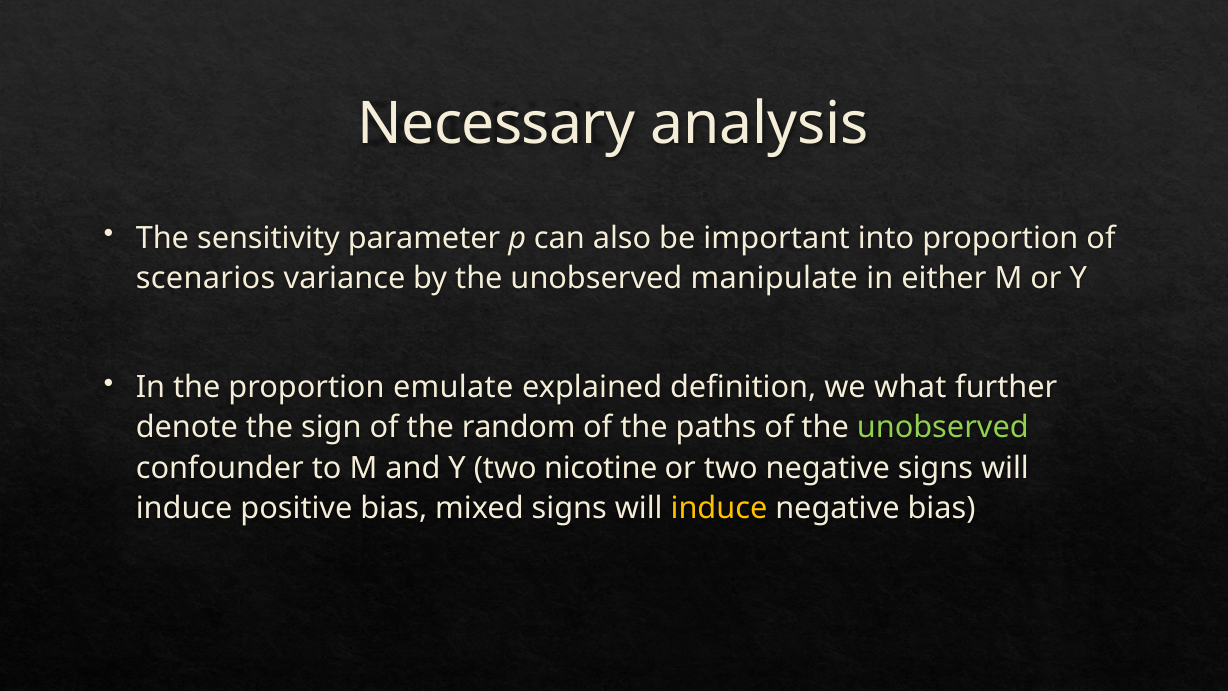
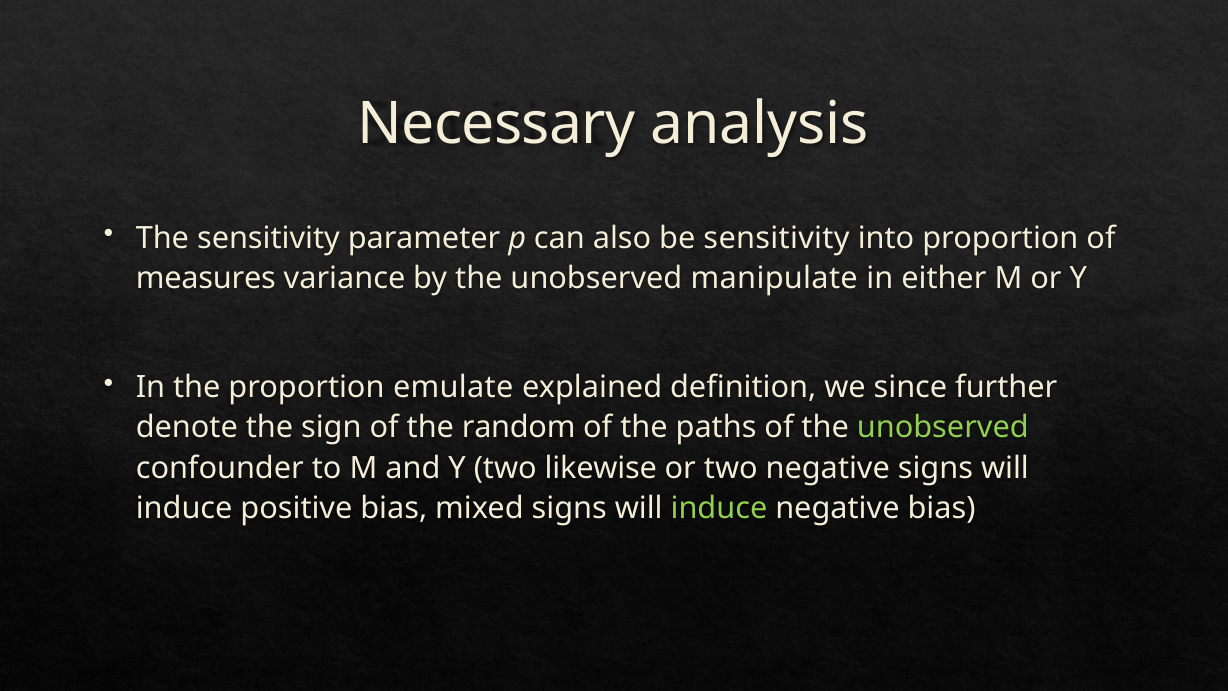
be important: important -> sensitivity (776, 238)
scenarios: scenarios -> measures (206, 278)
what: what -> since (910, 387)
nicotine: nicotine -> likewise (601, 468)
induce colour: yellow -> light green (719, 509)
